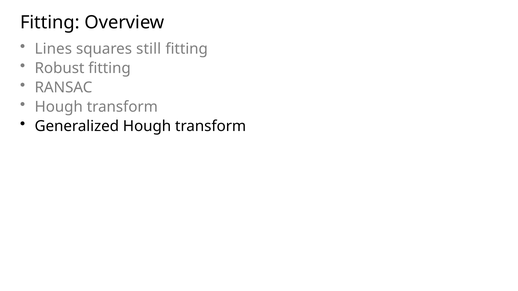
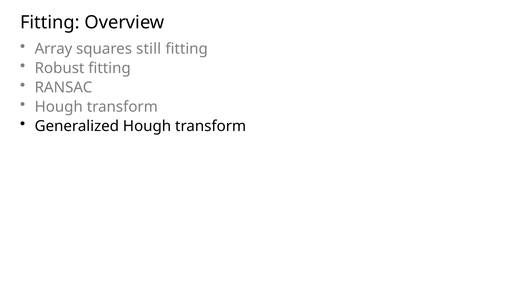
Lines: Lines -> Array (53, 49)
